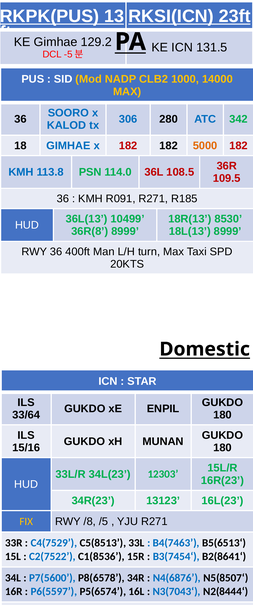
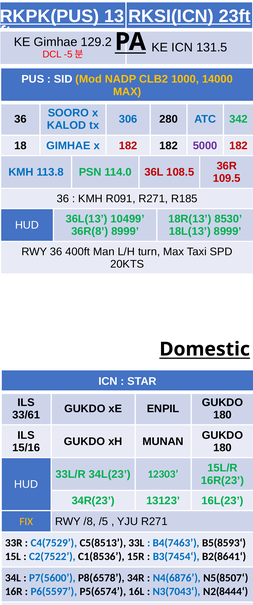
5000 colour: orange -> purple (205, 146)
33/64: 33/64 -> 33/61 (26, 415)
B5(6513‘: B5(6513‘ -> B5(8593‘ (224, 543)
